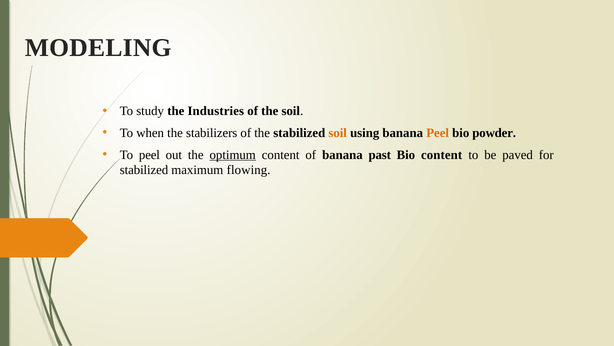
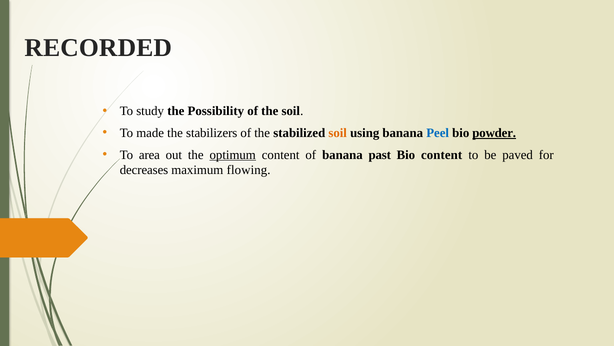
MODELING: MODELING -> RECORDED (98, 48)
Industries: Industries -> Possibility (216, 111)
when: when -> made (150, 133)
Peel colour: orange -> blue (438, 133)
powder underline: none -> present (494, 133)
To peel: peel -> area (149, 155)
stabilized: stabilized -> decreases (144, 170)
